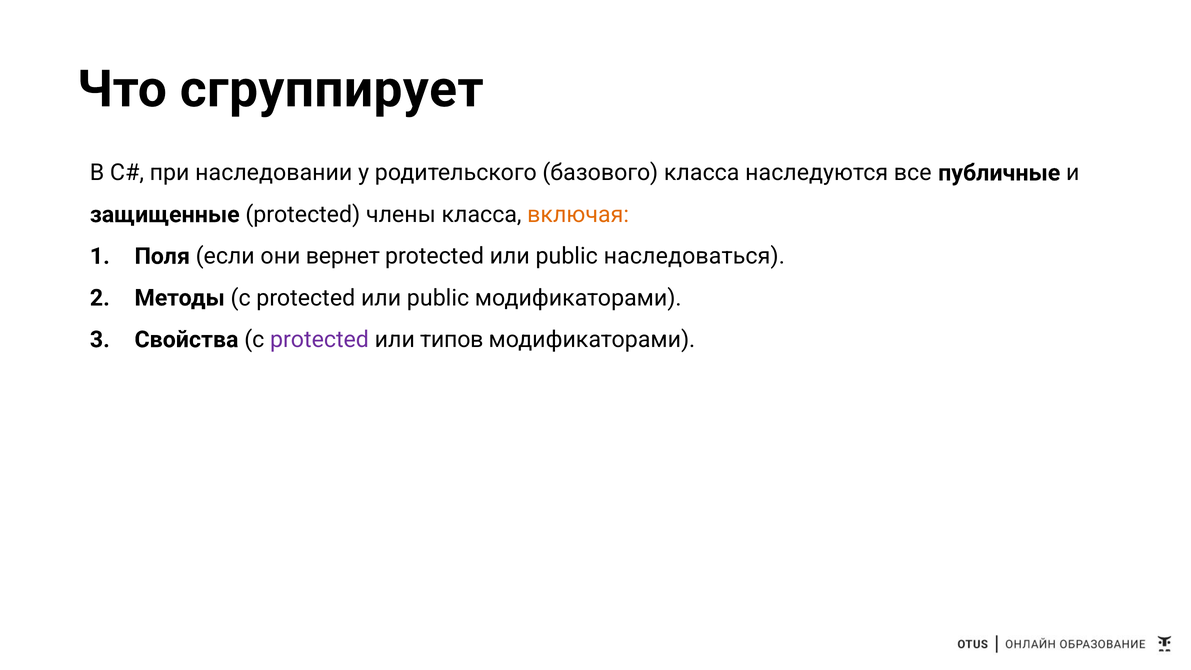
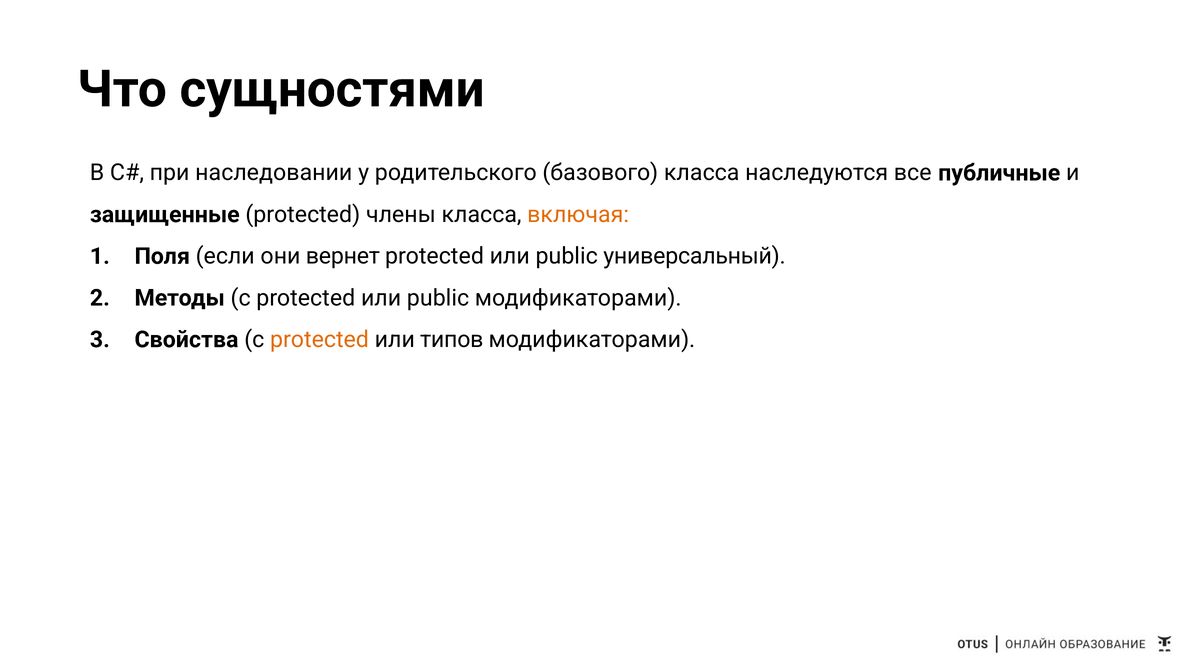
сгруппирует: сгруппирует -> сущностями (332, 89)
наследоваться: наследоваться -> универсальный (694, 256)
protected colour: purple -> orange (319, 340)
